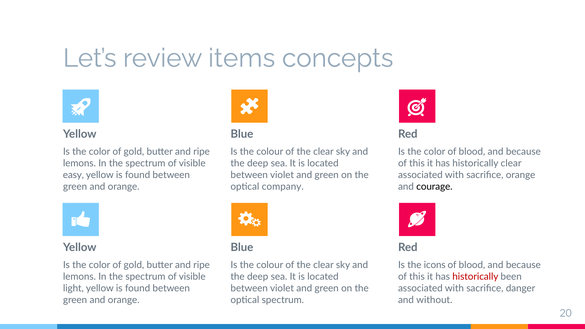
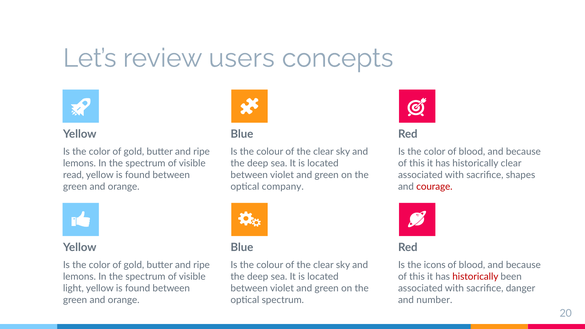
items: items -> users (242, 58)
easy: easy -> read (73, 175)
sacrifice orange: orange -> shapes (521, 175)
courage colour: black -> red (434, 187)
without: without -> number (434, 300)
